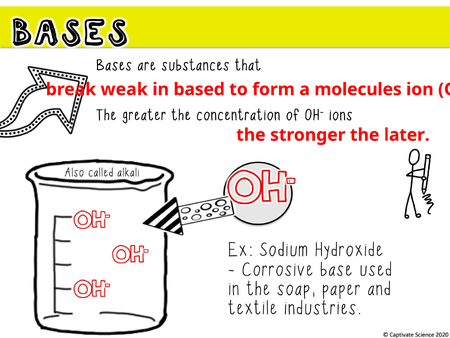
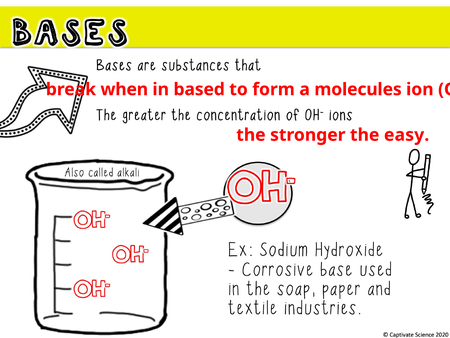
weak: weak -> when (124, 89)
later: later -> easy (407, 135)
